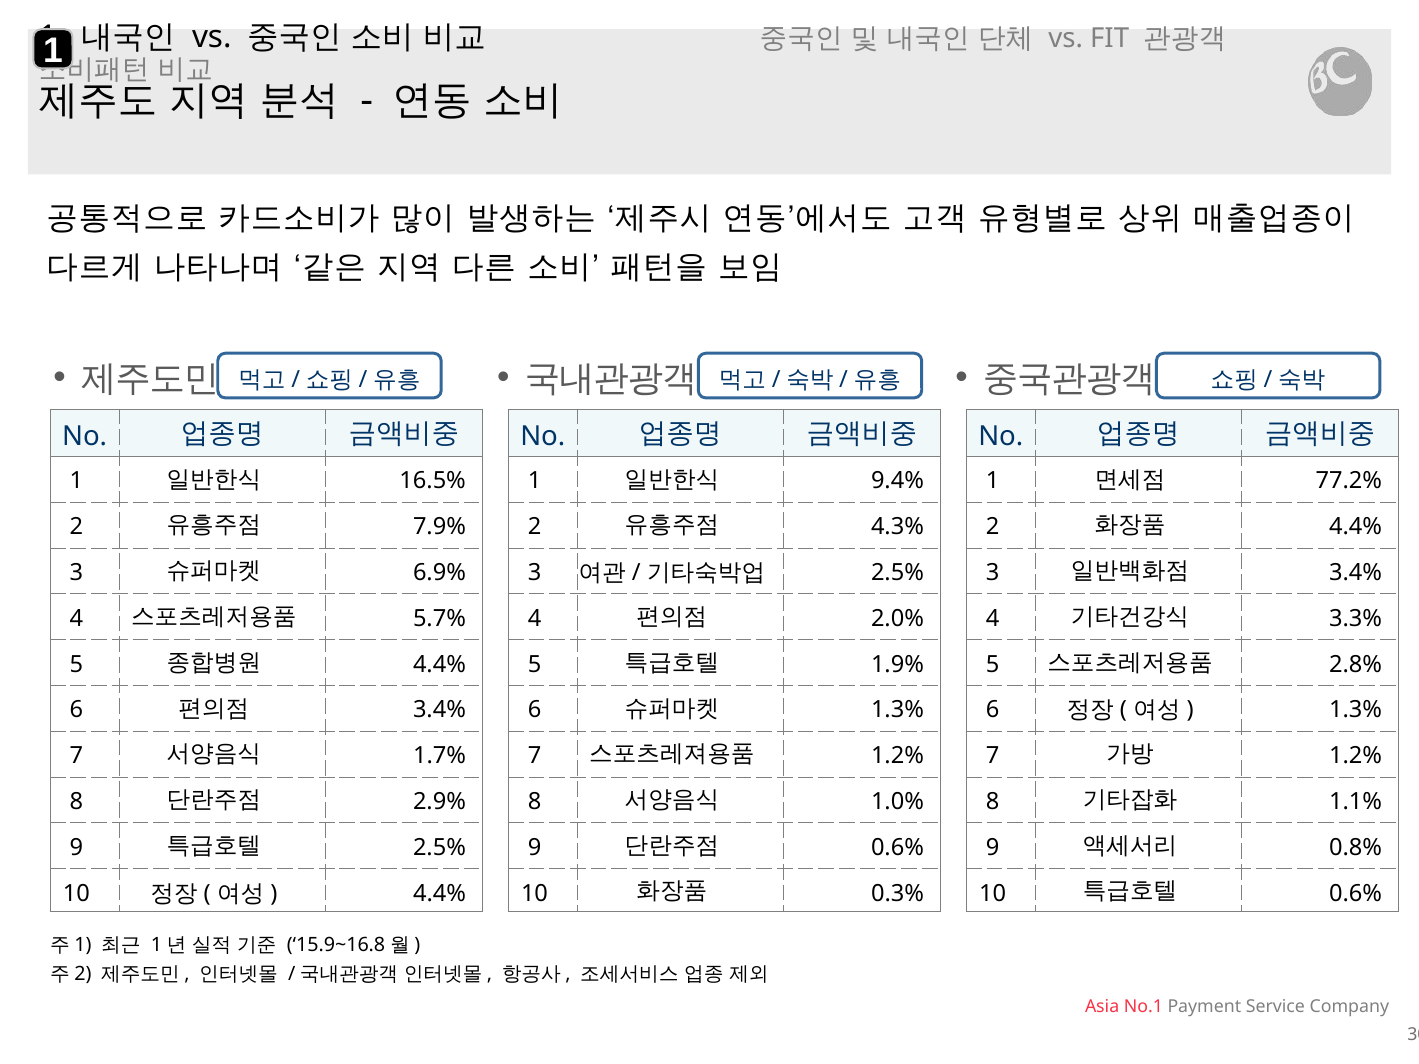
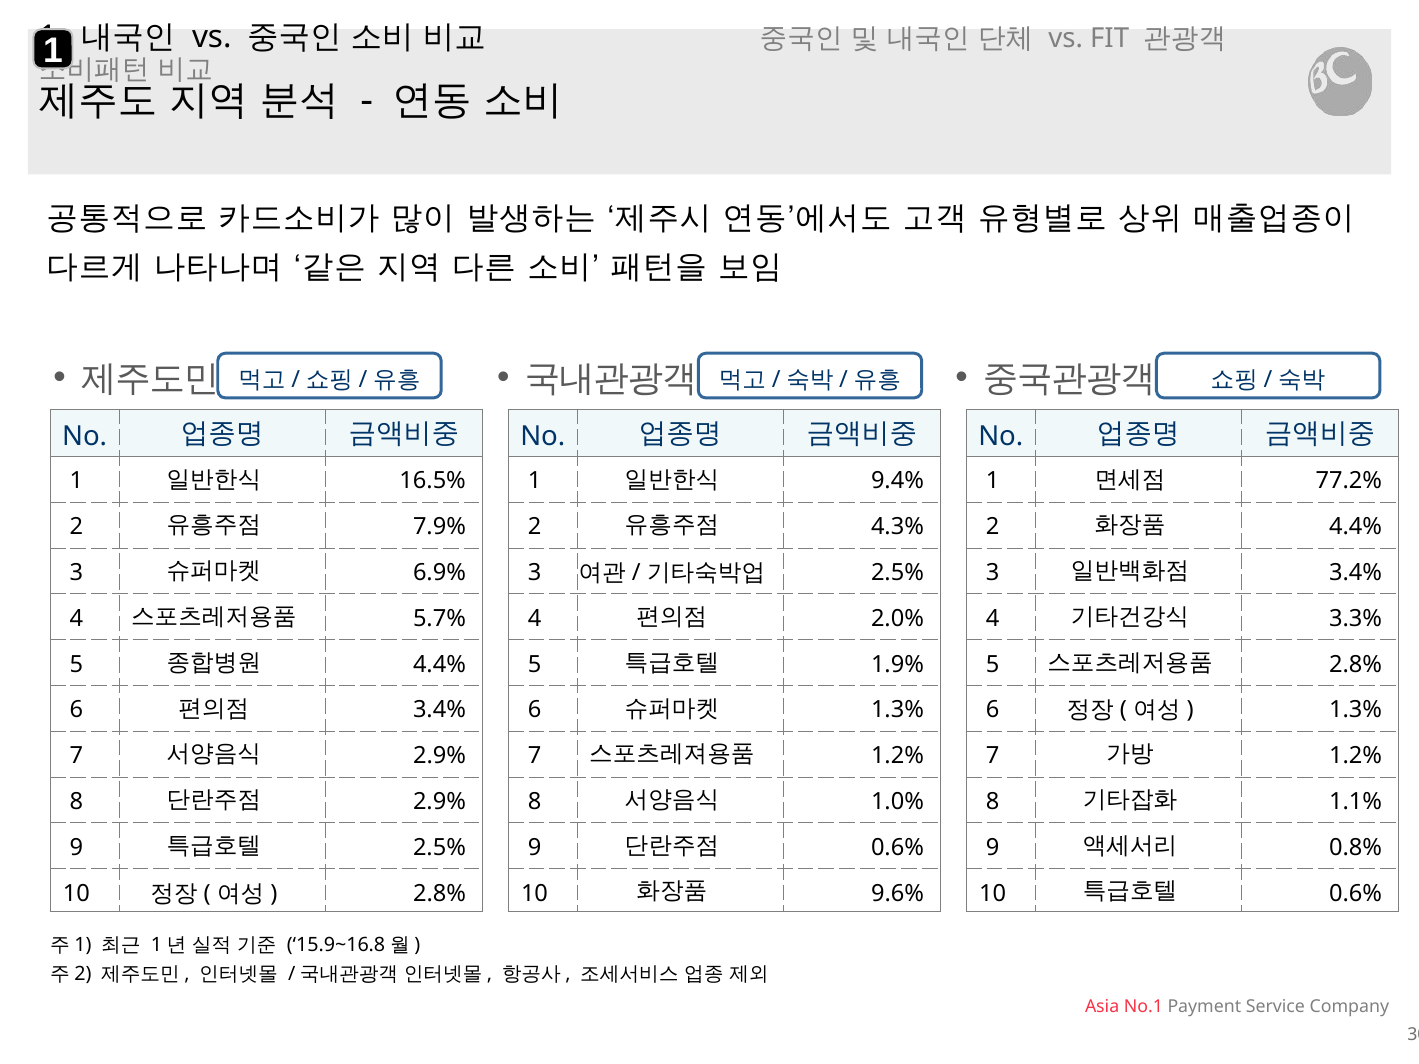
1.7%: 1.7% -> 2.9% (439, 756)
4.4%: 4.4% -> 2.8% (439, 893)
0.3%: 0.3% -> 9.6% (897, 893)
